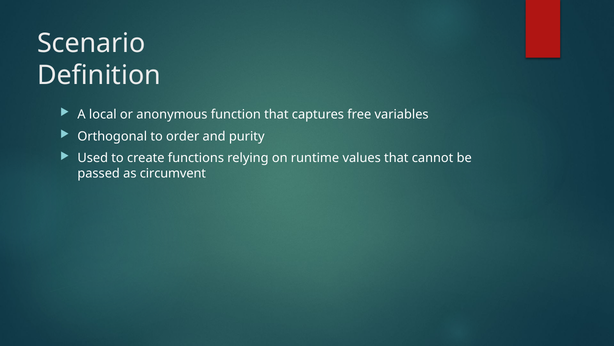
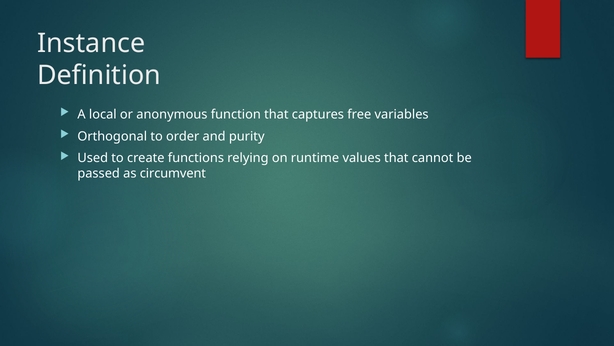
Scenario: Scenario -> Instance (91, 43)
